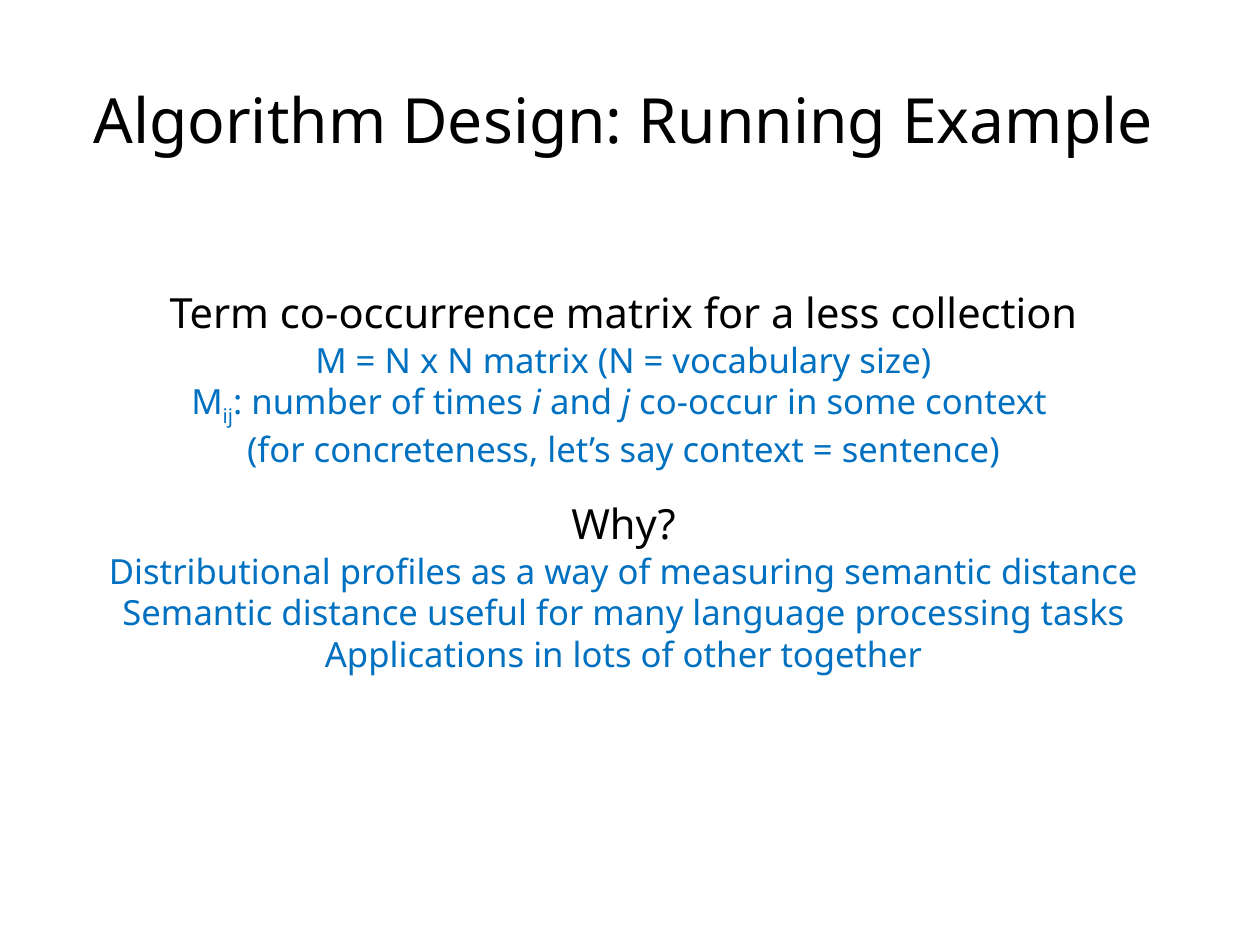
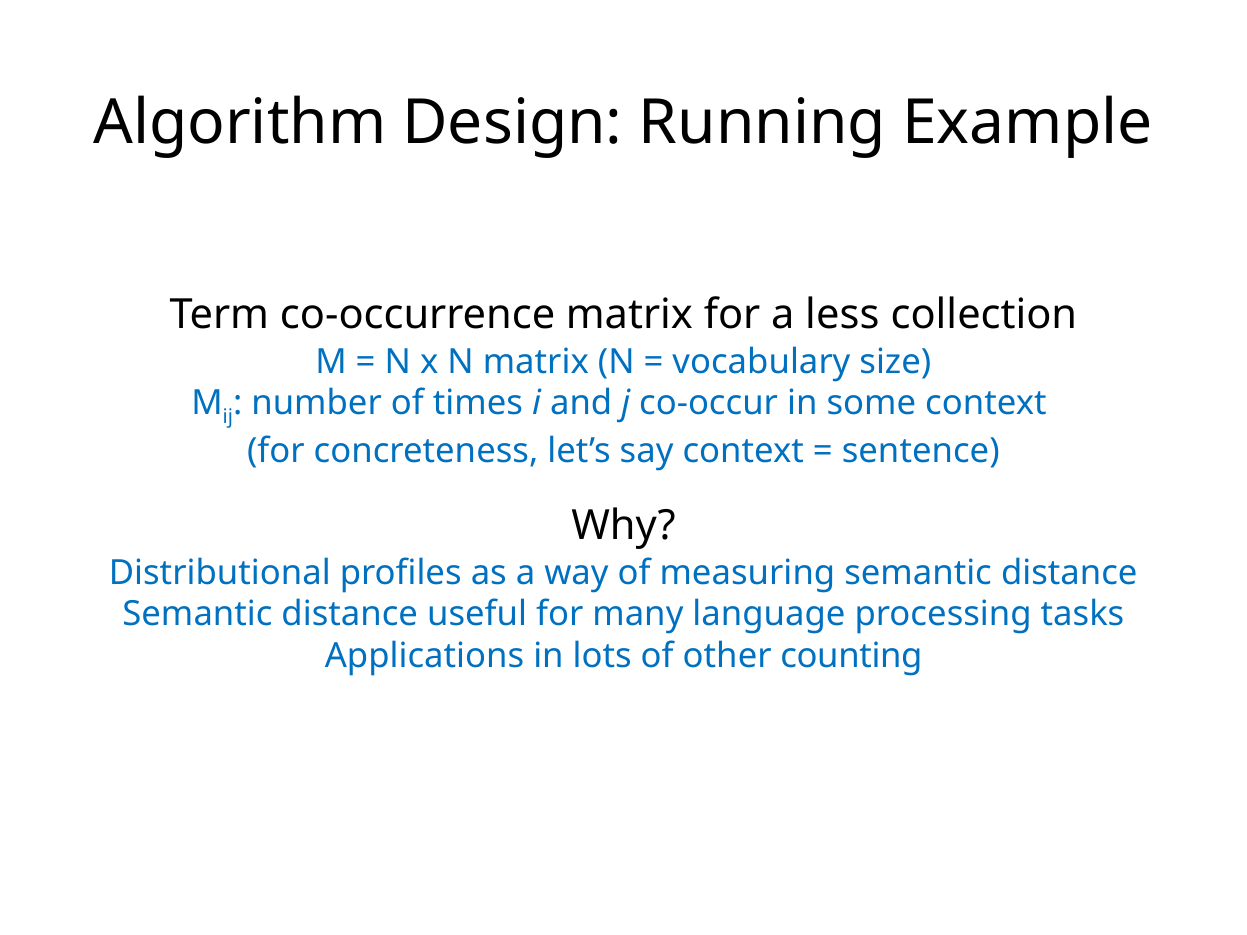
together: together -> counting (851, 656)
